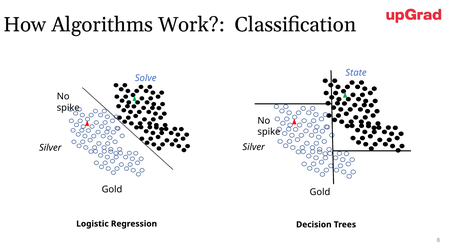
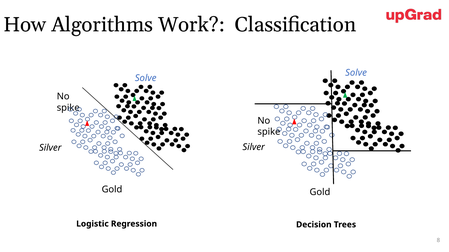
State: State -> Solve (356, 73)
